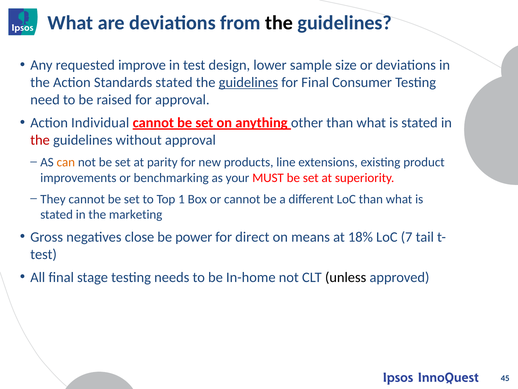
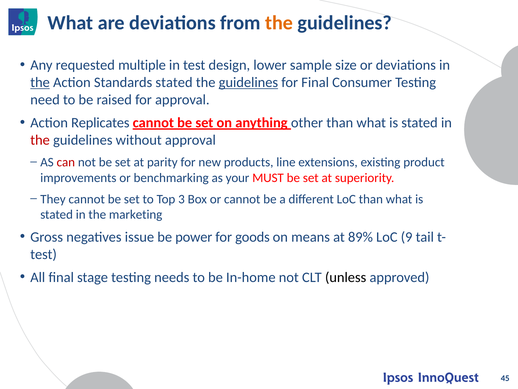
the colour: black -> orange (279, 23)
improve: improve -> multiple (142, 65)
the underline: none -> present (40, 82)
Individual: Individual -> Replicates (100, 123)
can colour: orange -> red (66, 162)
1: 1 -> 3 (181, 199)
close: close -> issue (139, 237)
direct: direct -> goods (252, 237)
18%: 18% -> 89% (360, 237)
7: 7 -> 9 (407, 237)
